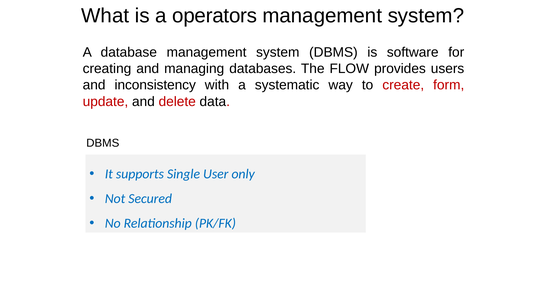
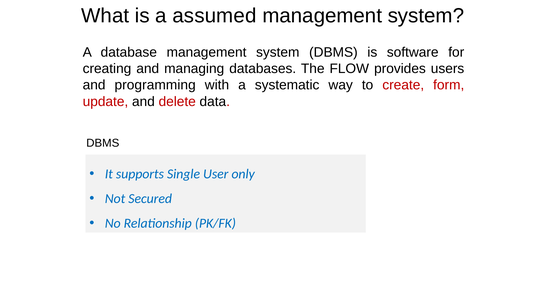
operators: operators -> assumed (214, 16)
inconsistency: inconsistency -> programming (155, 85)
